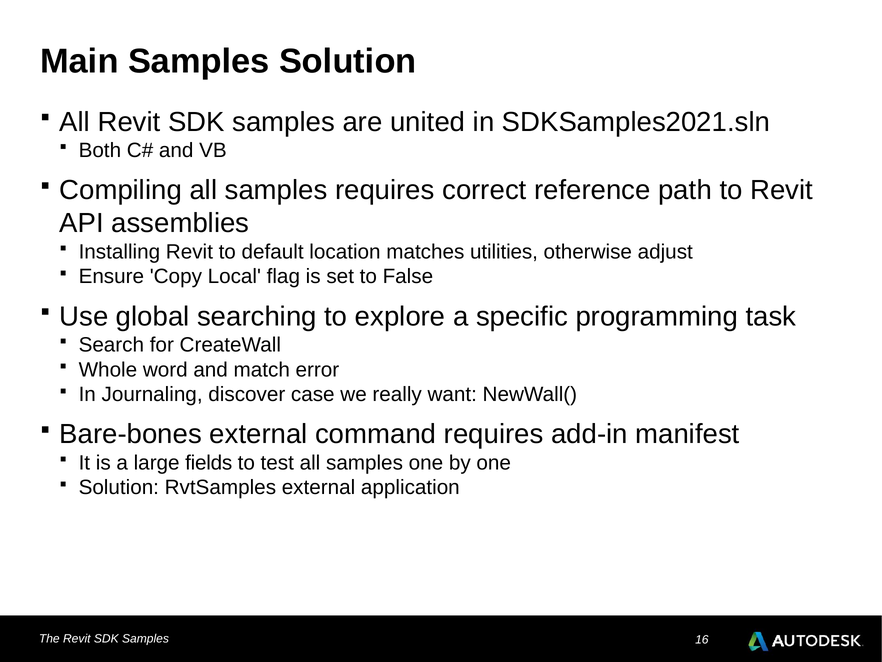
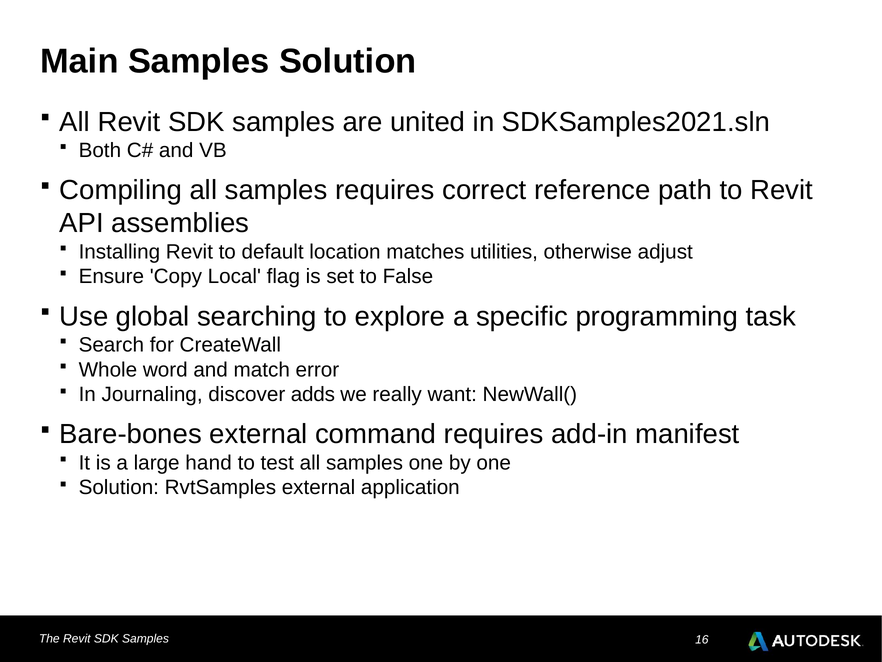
case: case -> adds (313, 394)
fields: fields -> hand (209, 462)
